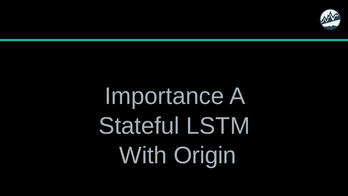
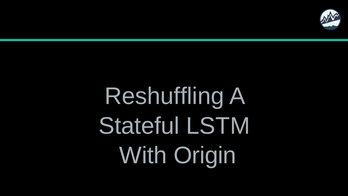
Importance: Importance -> Reshuffling (164, 96)
